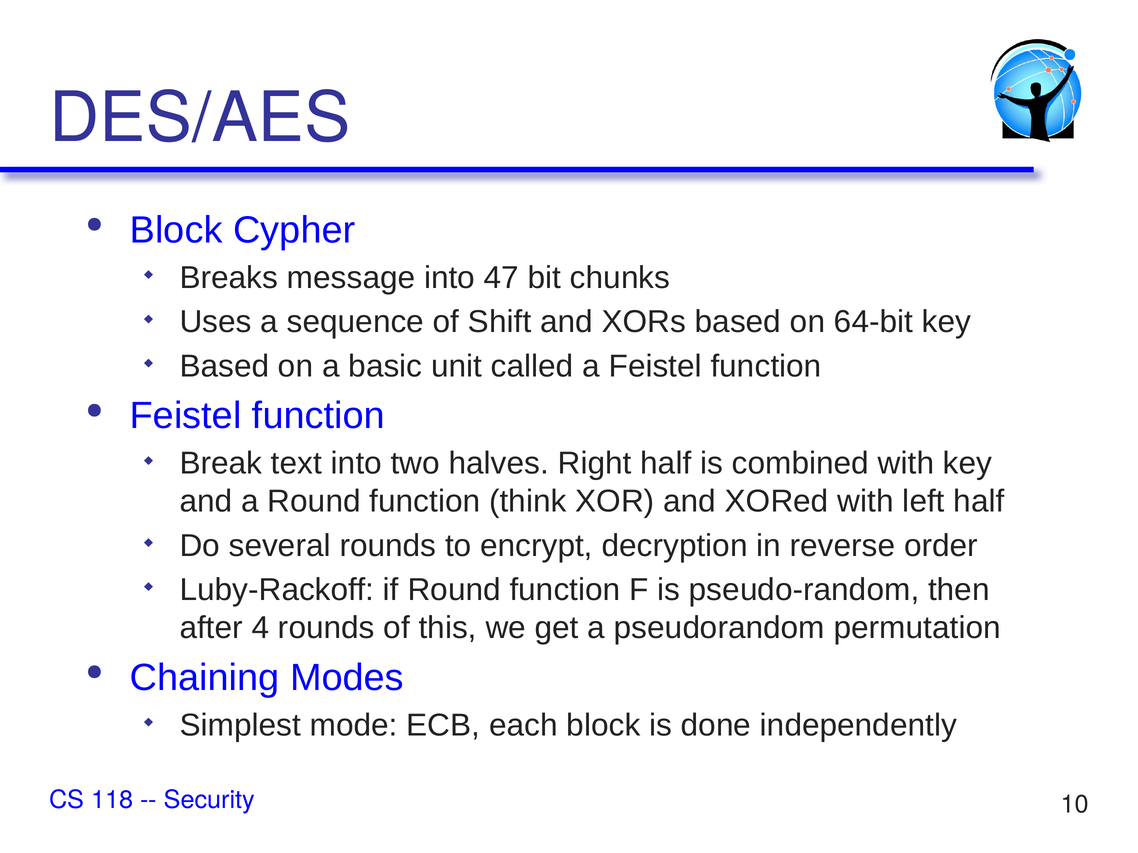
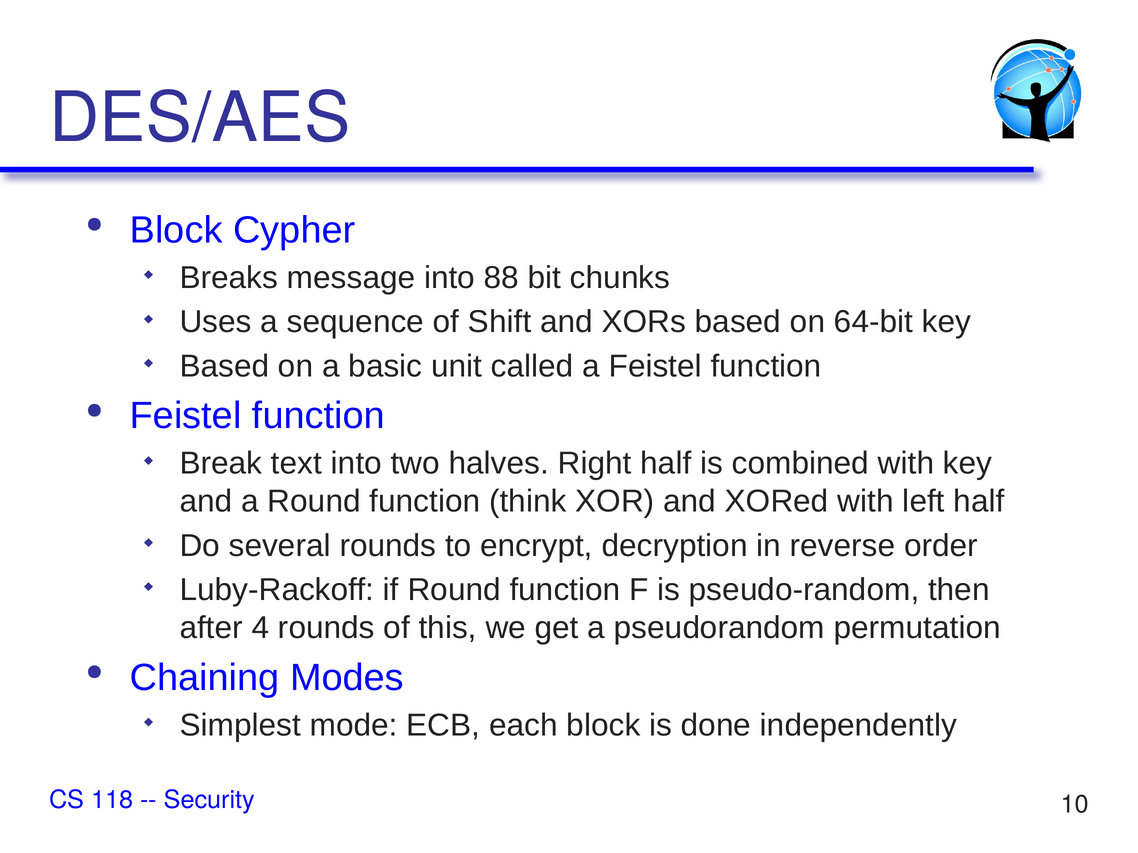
47: 47 -> 88 (501, 278)
